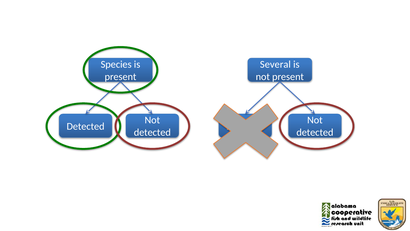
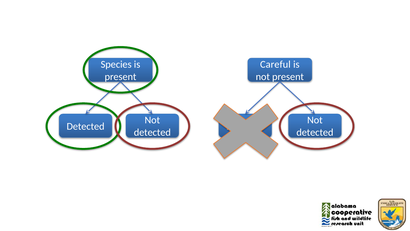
Several: Several -> Careful (275, 64)
